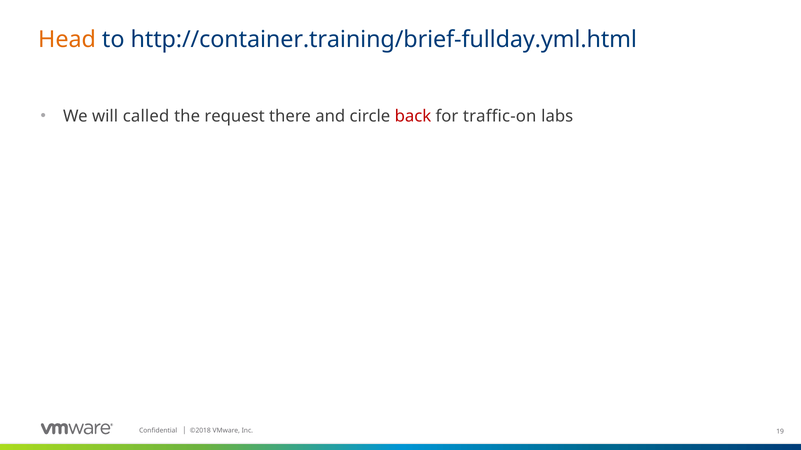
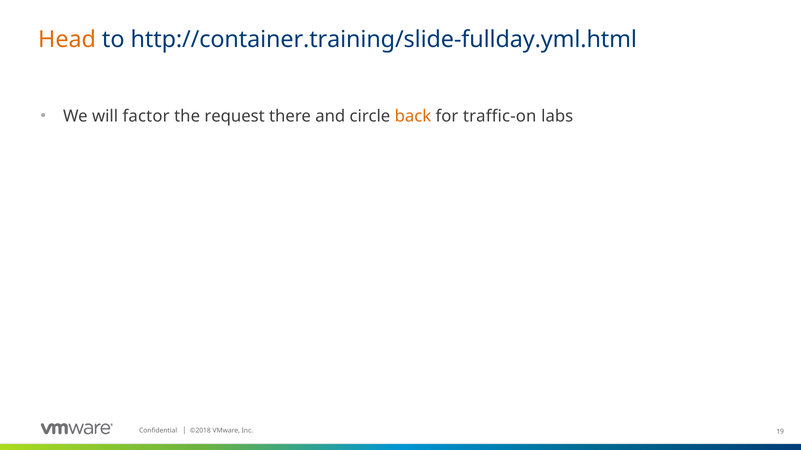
http://container.training/brief-fullday.yml.html: http://container.training/brief-fullday.yml.html -> http://container.training/slide-fullday.yml.html (384, 40)
called: called -> factor (146, 116)
back colour: red -> orange (413, 116)
